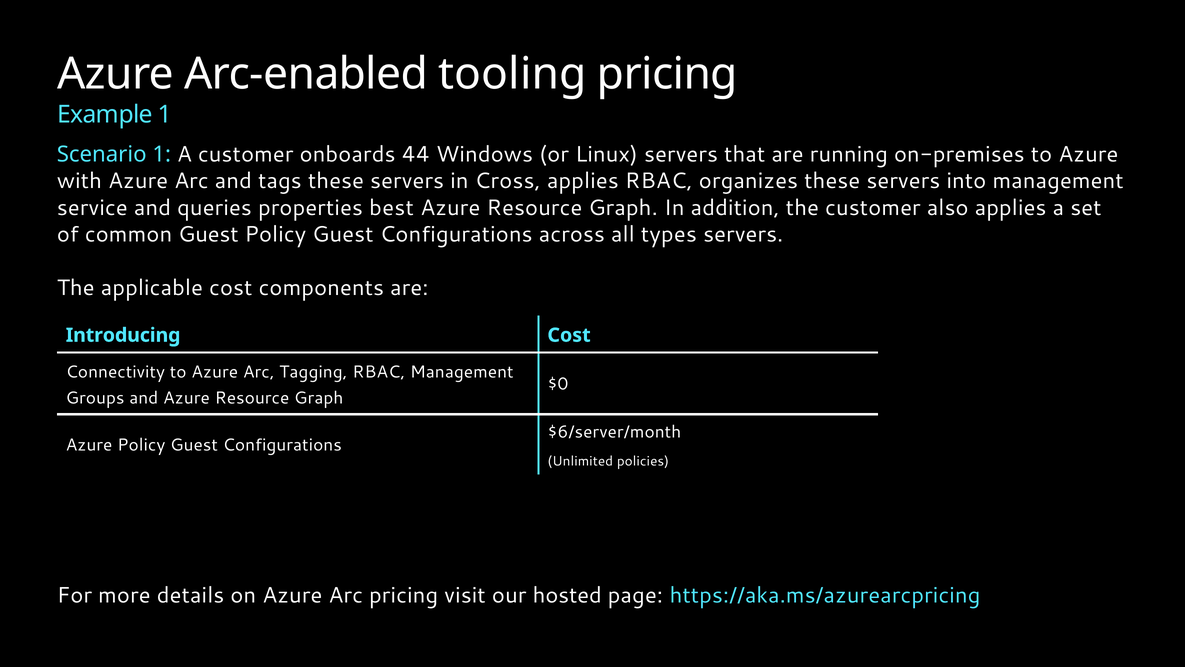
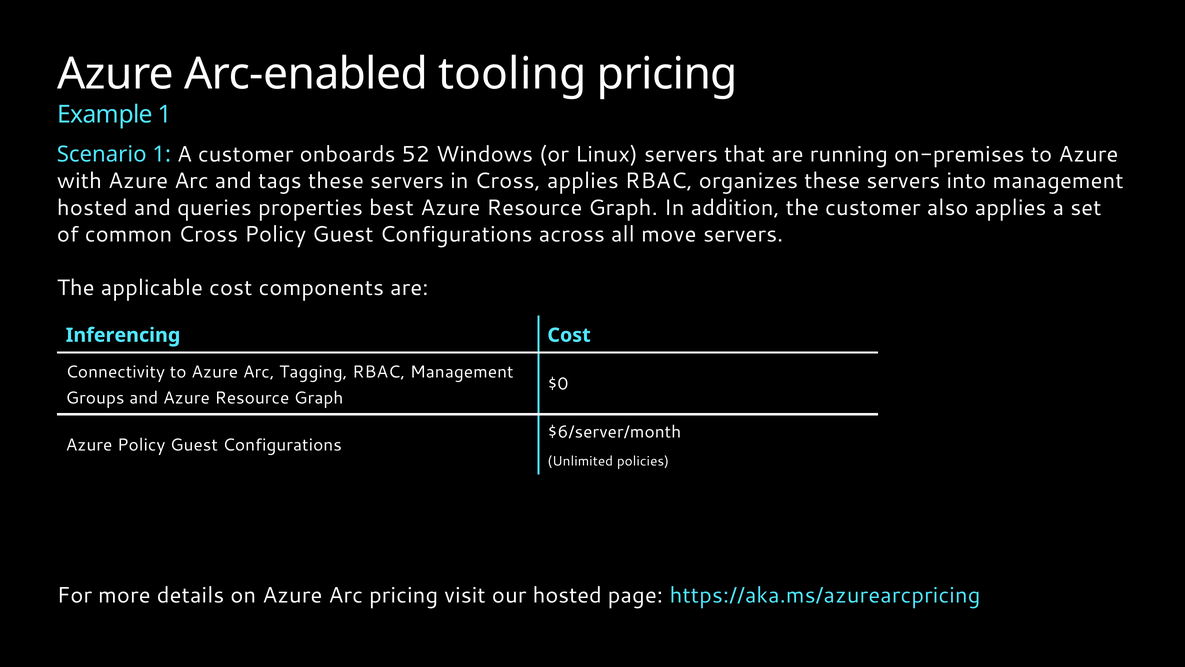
44: 44 -> 52 (416, 154)
service: service -> hosted (92, 208)
common Guest: Guest -> Cross (208, 234)
types: types -> move (669, 234)
Introducing: Introducing -> Inferencing (123, 335)
